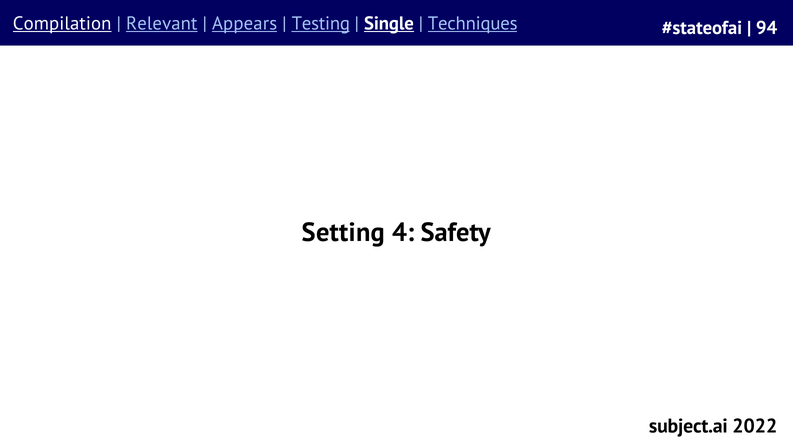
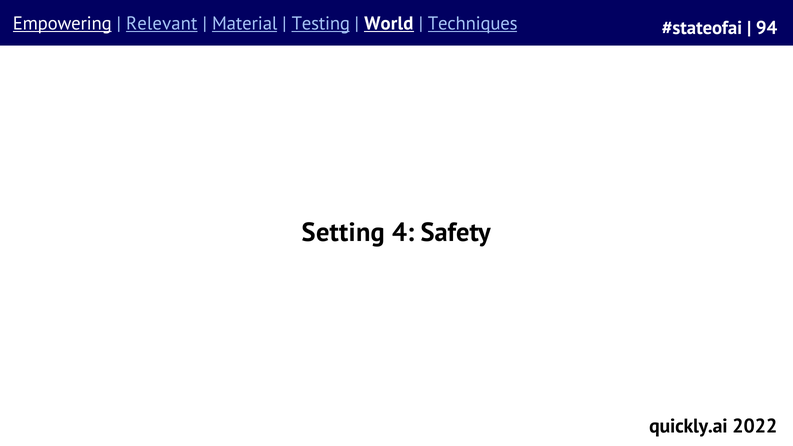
Compilation: Compilation -> Empowering (62, 23)
Appears: Appears -> Material (245, 23)
Single: Single -> World (389, 23)
subject.ai: subject.ai -> quickly.ai (688, 426)
